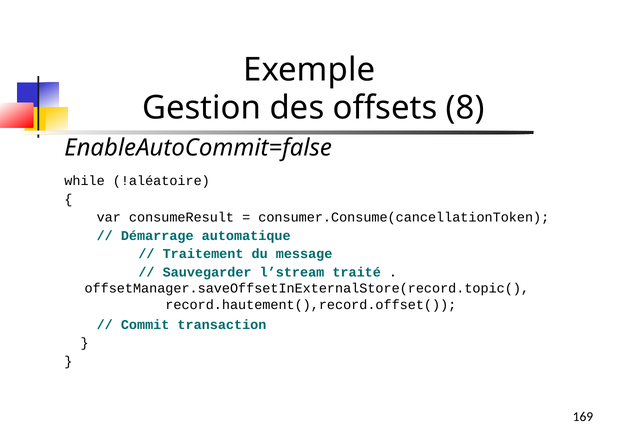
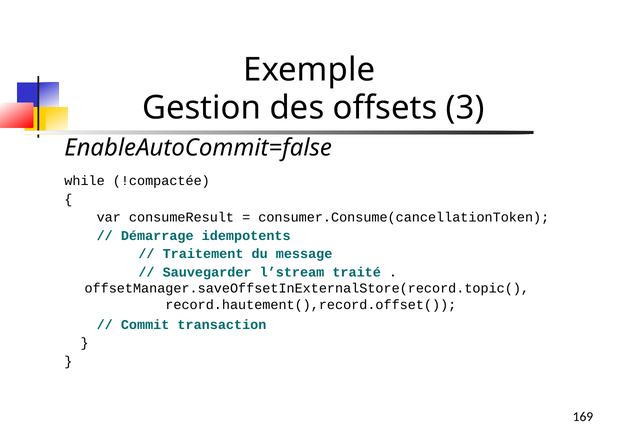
8: 8 -> 3 (465, 108)
!aléatoire: !aléatoire -> !compactée (161, 181)
automatique: automatique -> idempotents (246, 235)
